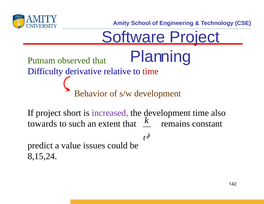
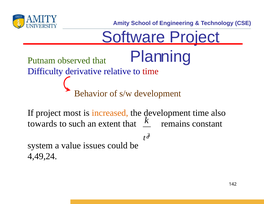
short: short -> most (72, 113)
increased colour: purple -> orange (110, 113)
predict: predict -> system (40, 145)
8,15,24: 8,15,24 -> 4,49,24 (42, 156)
